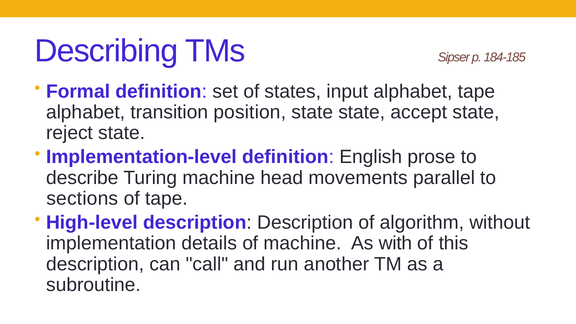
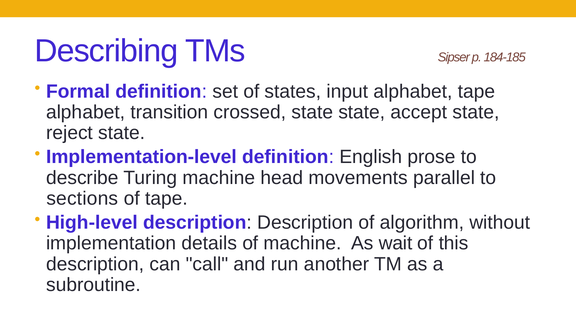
position: position -> crossed (250, 112)
with: with -> wait (396, 243)
